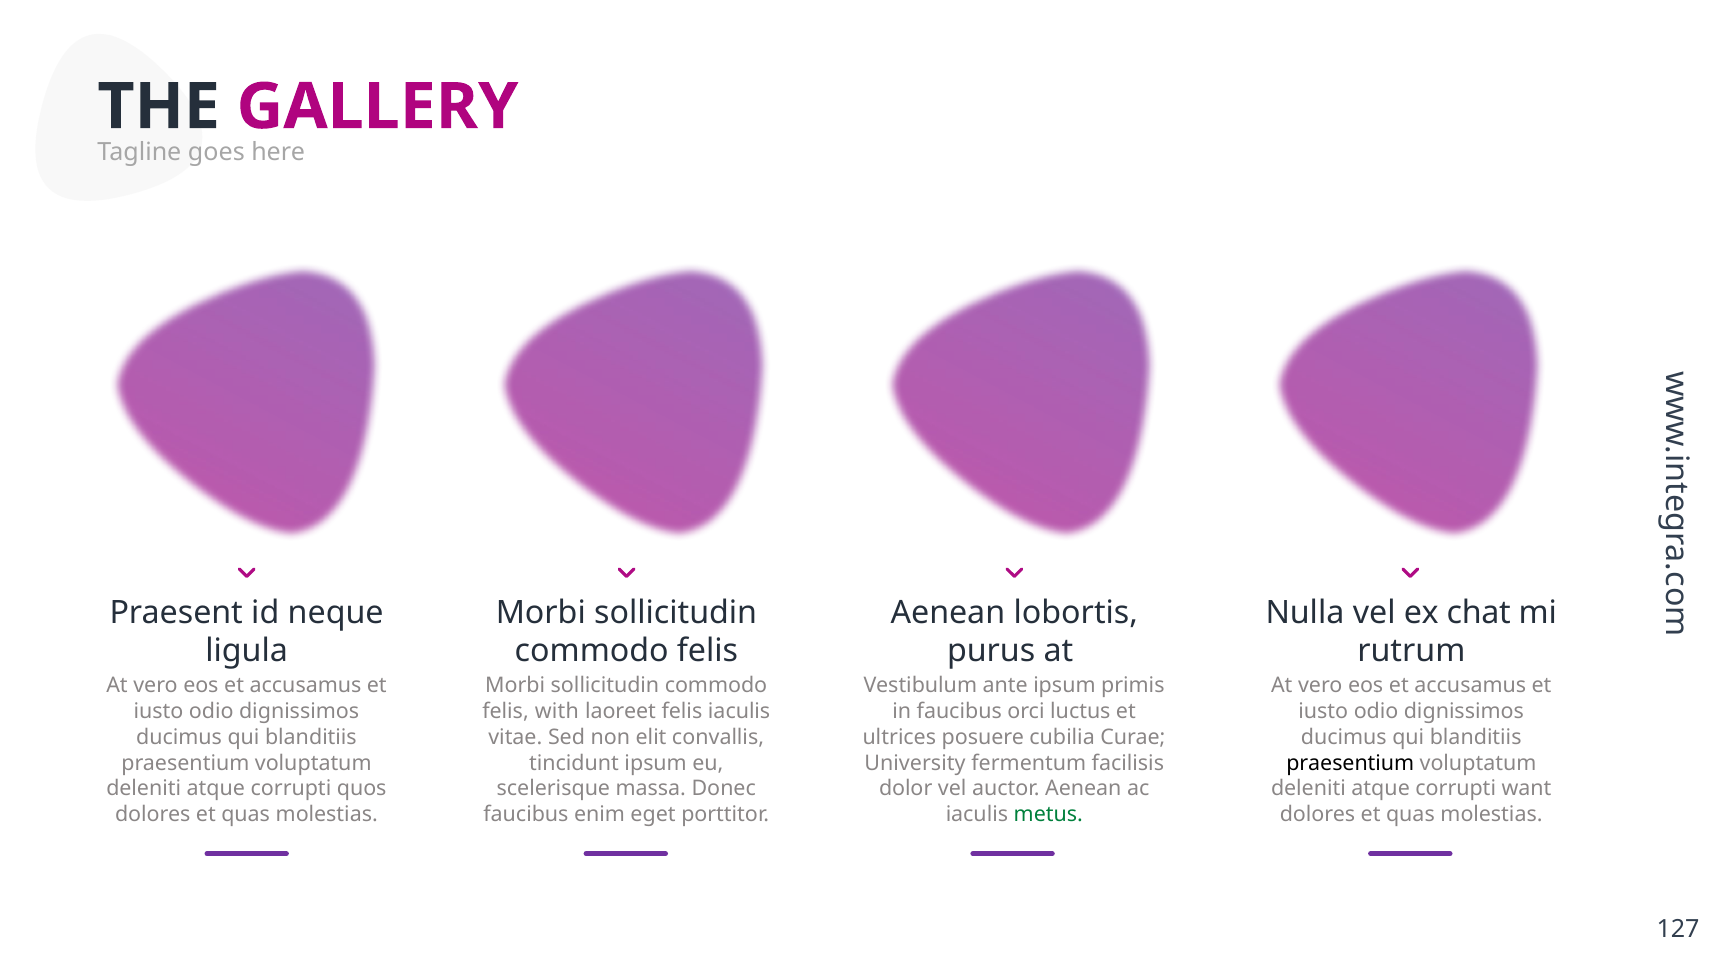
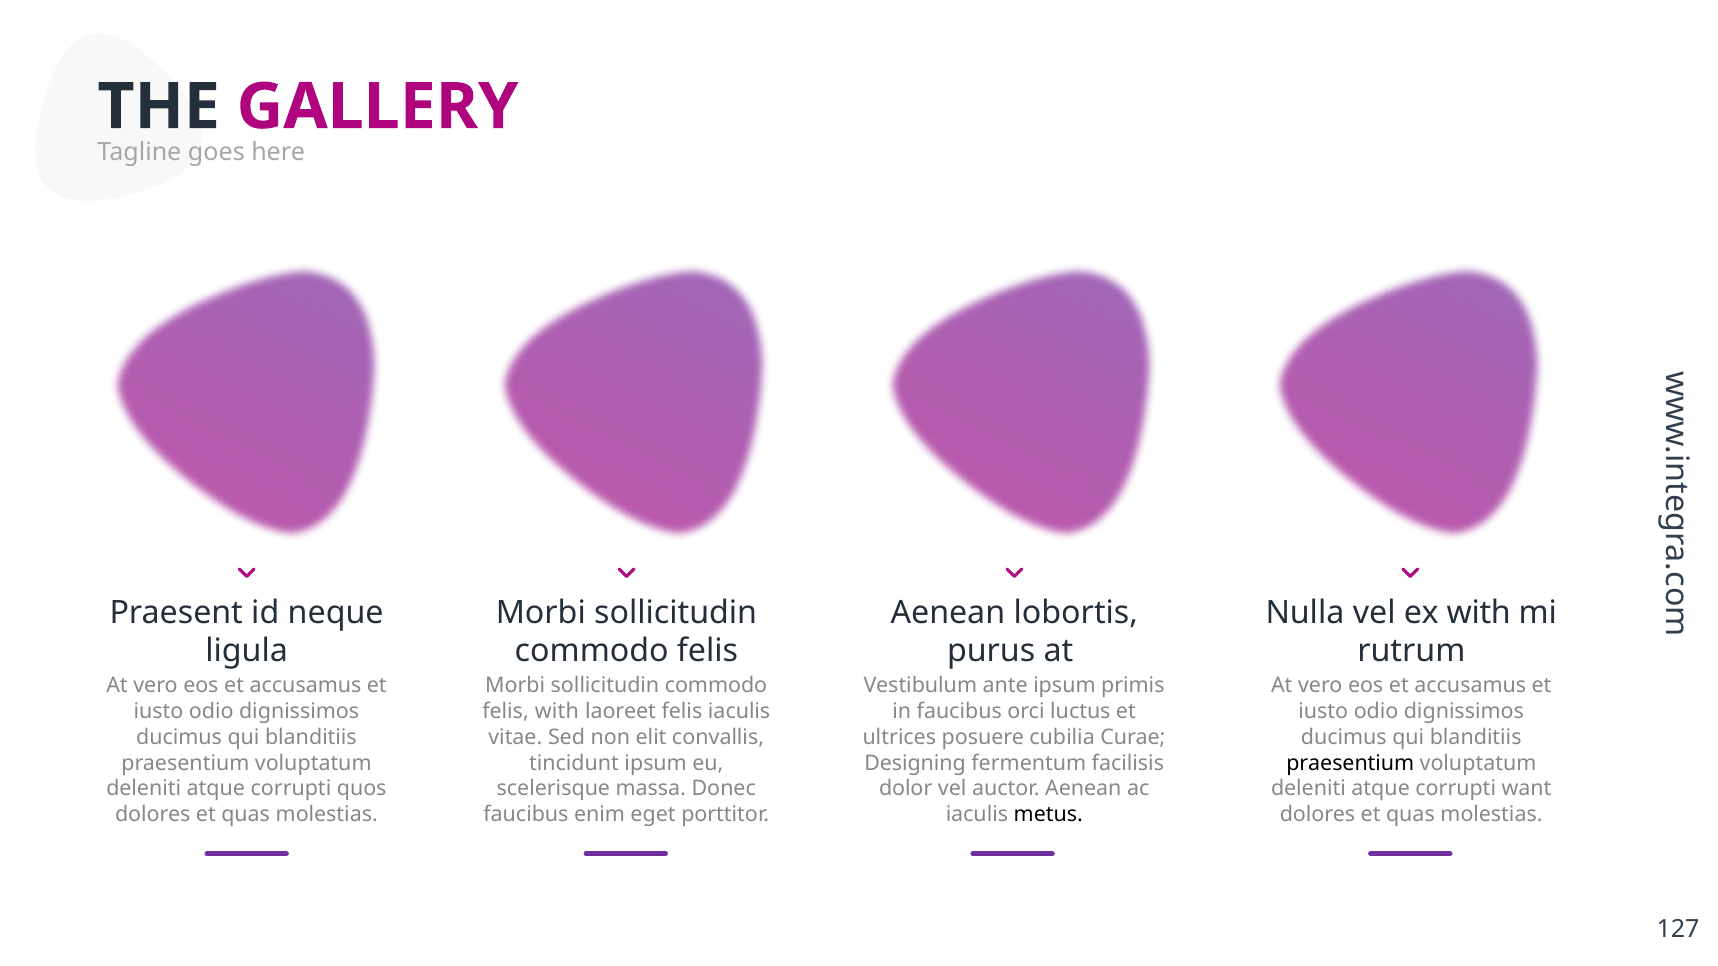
ex chat: chat -> with (1479, 613)
University: University -> Designing (915, 763)
metus colour: green -> black (1048, 815)
